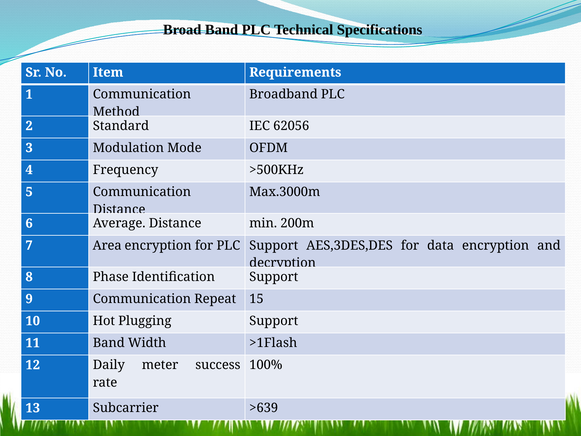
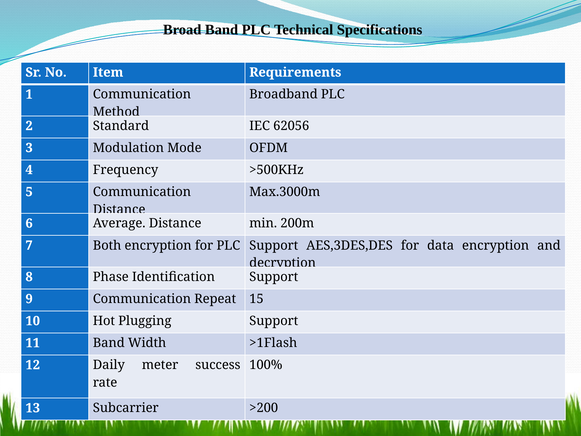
Area: Area -> Both (107, 245)
>639: >639 -> >200 (264, 408)
